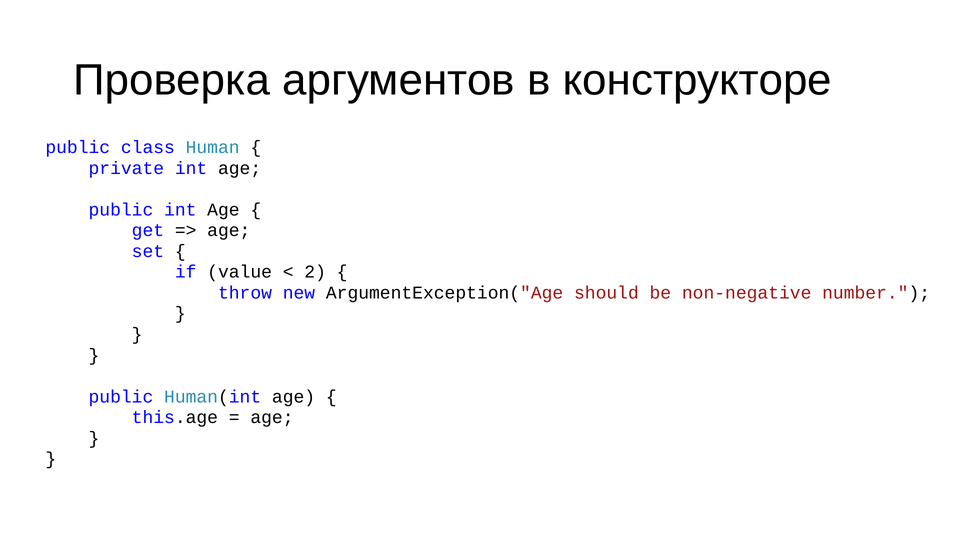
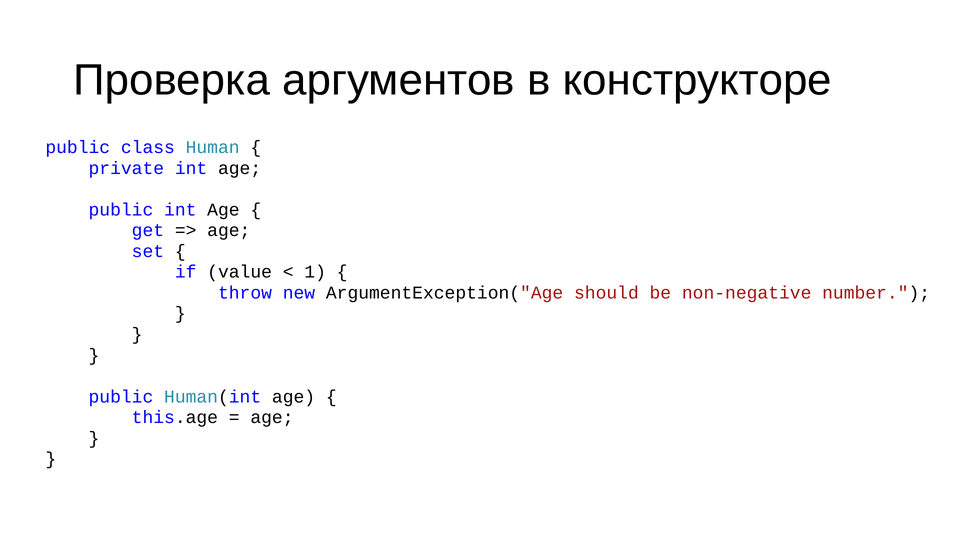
2: 2 -> 1 (315, 272)
